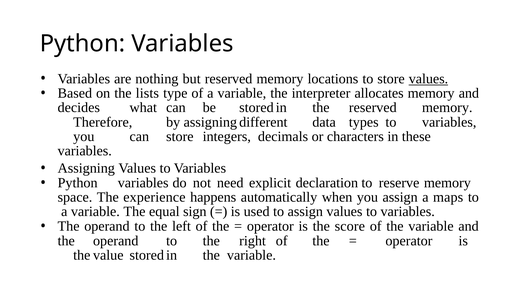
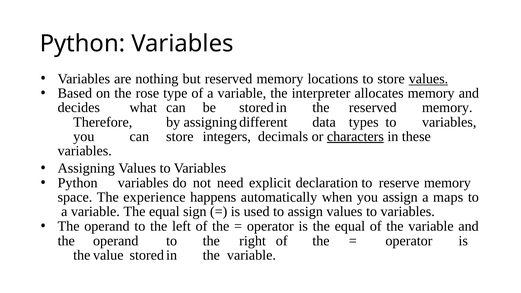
lists: lists -> rose (147, 93)
characters underline: none -> present (355, 136)
is the score: score -> equal (350, 226)
